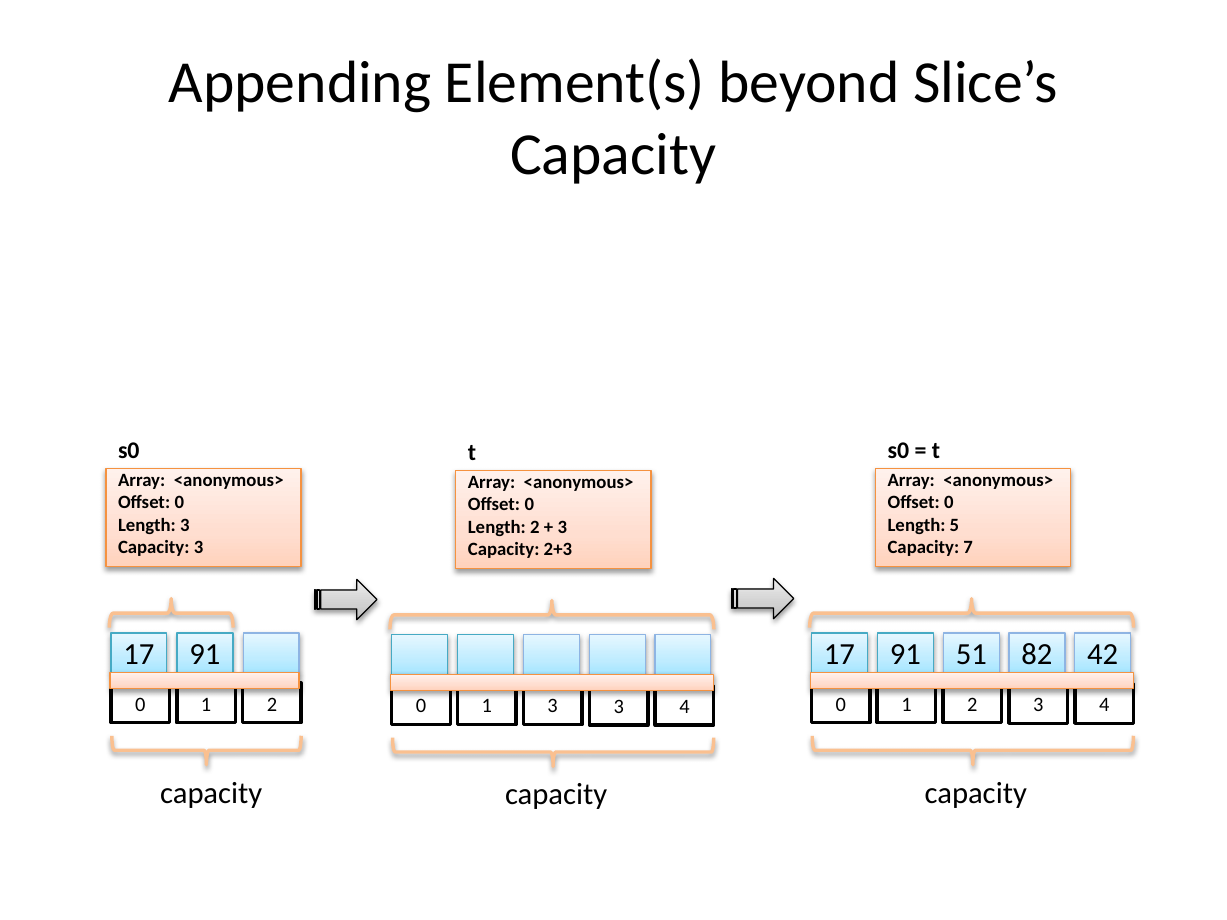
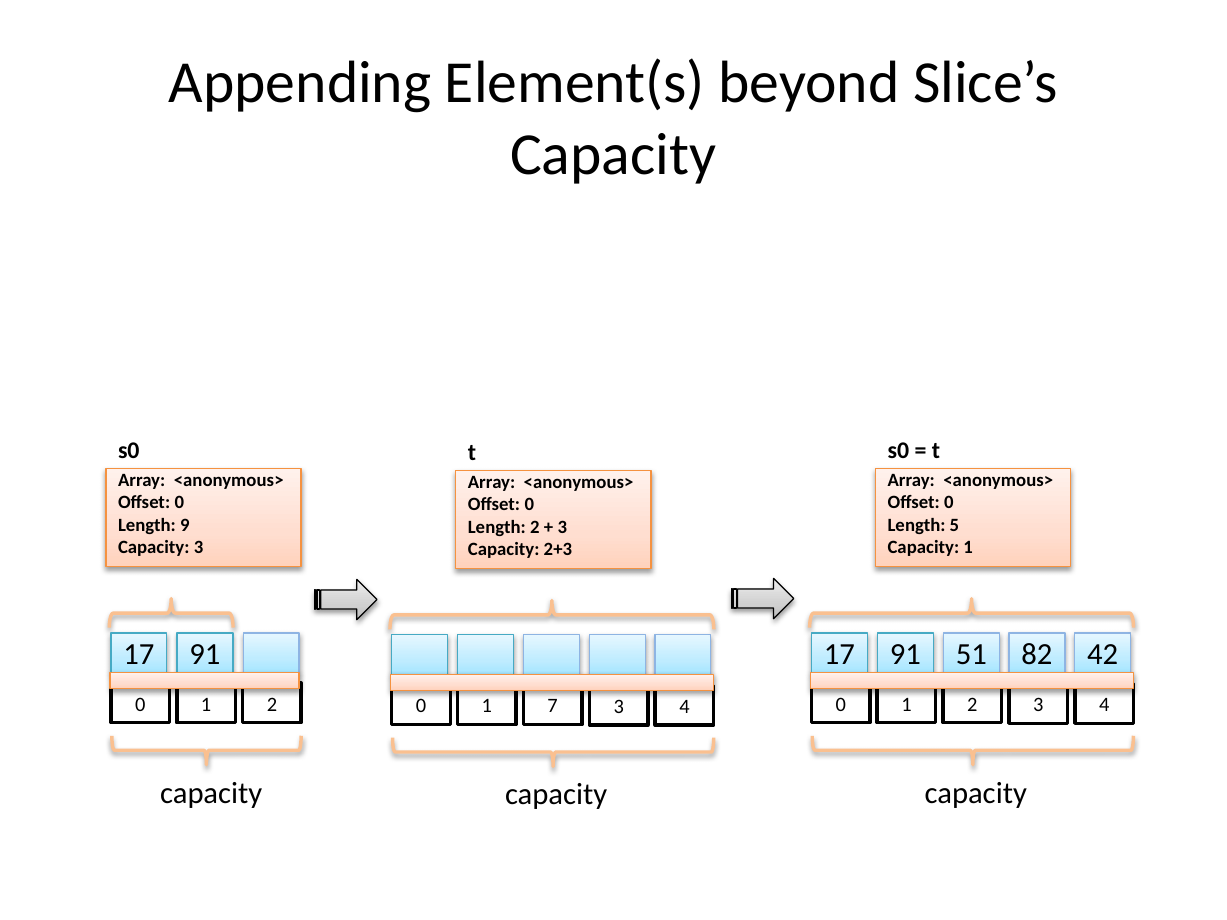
Length 3: 3 -> 9 (185, 525)
7: 7 -> 1 (968, 548)
1 3: 3 -> 7 (553, 706)
